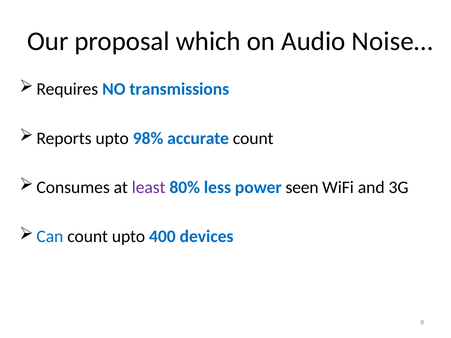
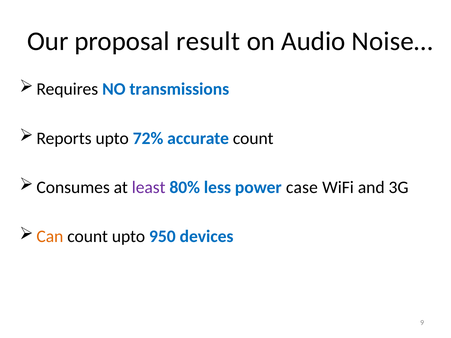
which: which -> result (208, 41)
98%: 98% -> 72% (148, 138)
seen: seen -> case (302, 187)
Can colour: blue -> orange (50, 237)
400: 400 -> 950 (162, 237)
